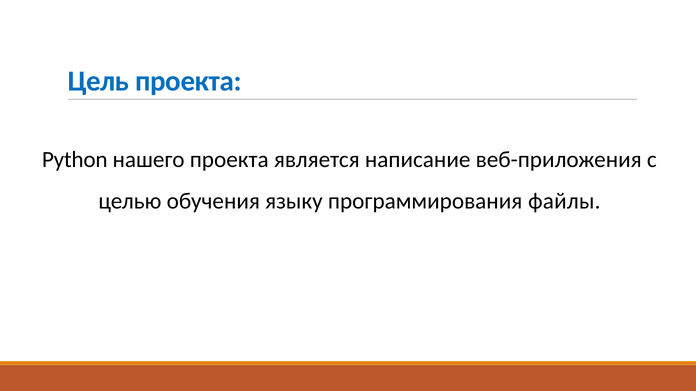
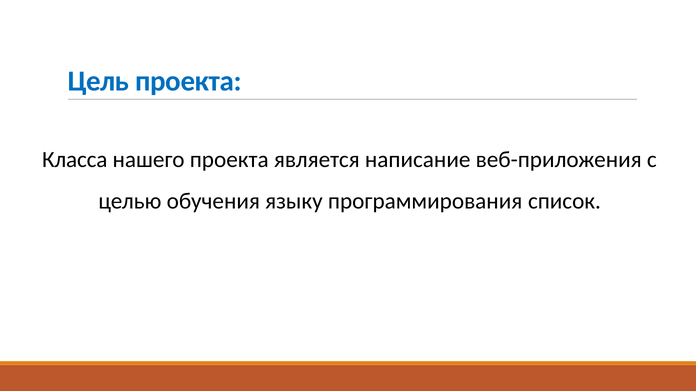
Python: Python -> Класса (75, 160)
файлы: файлы -> список (564, 202)
